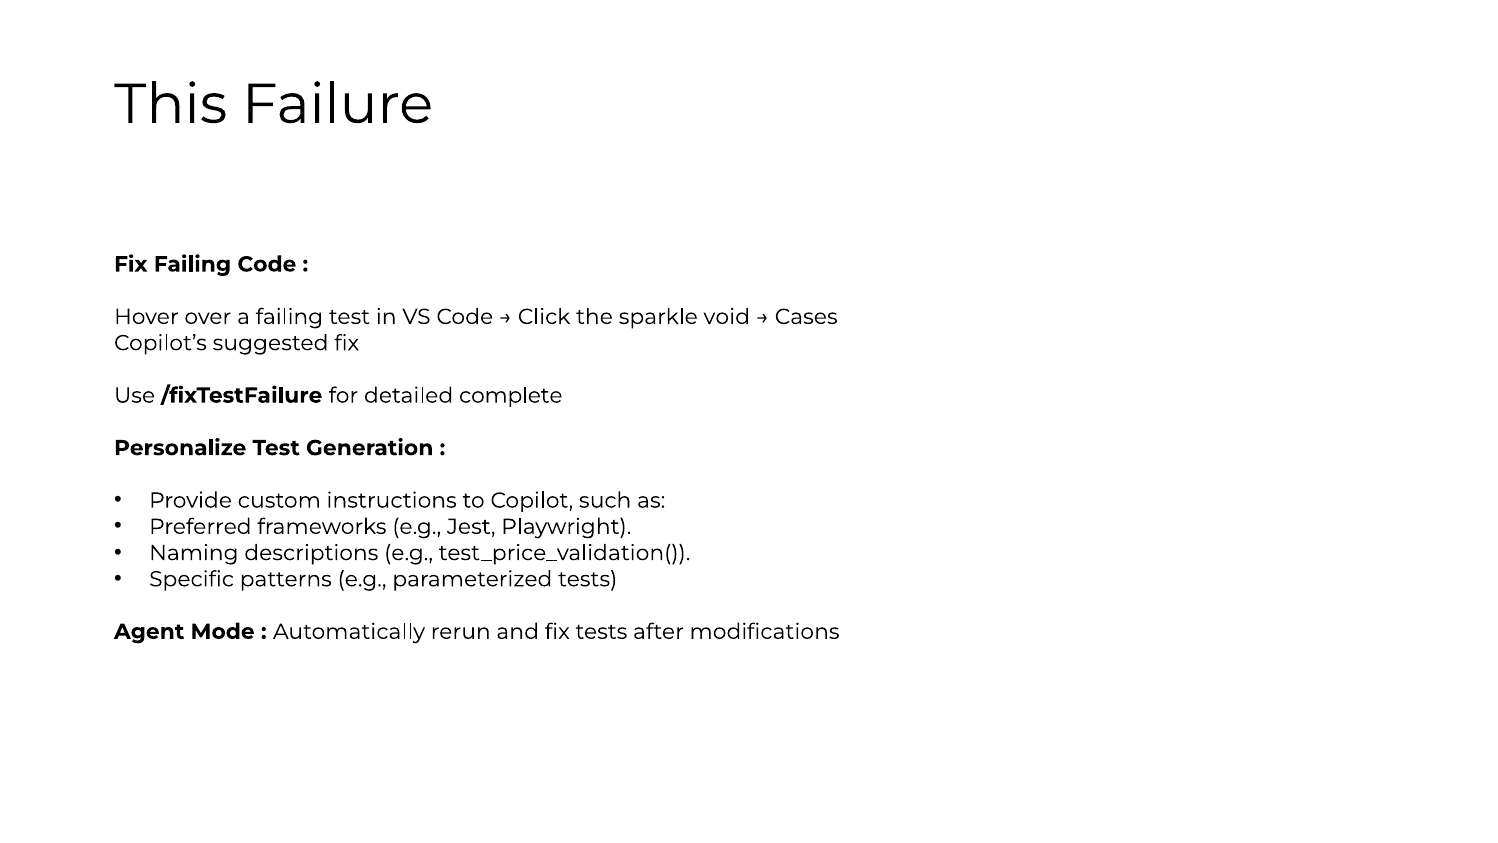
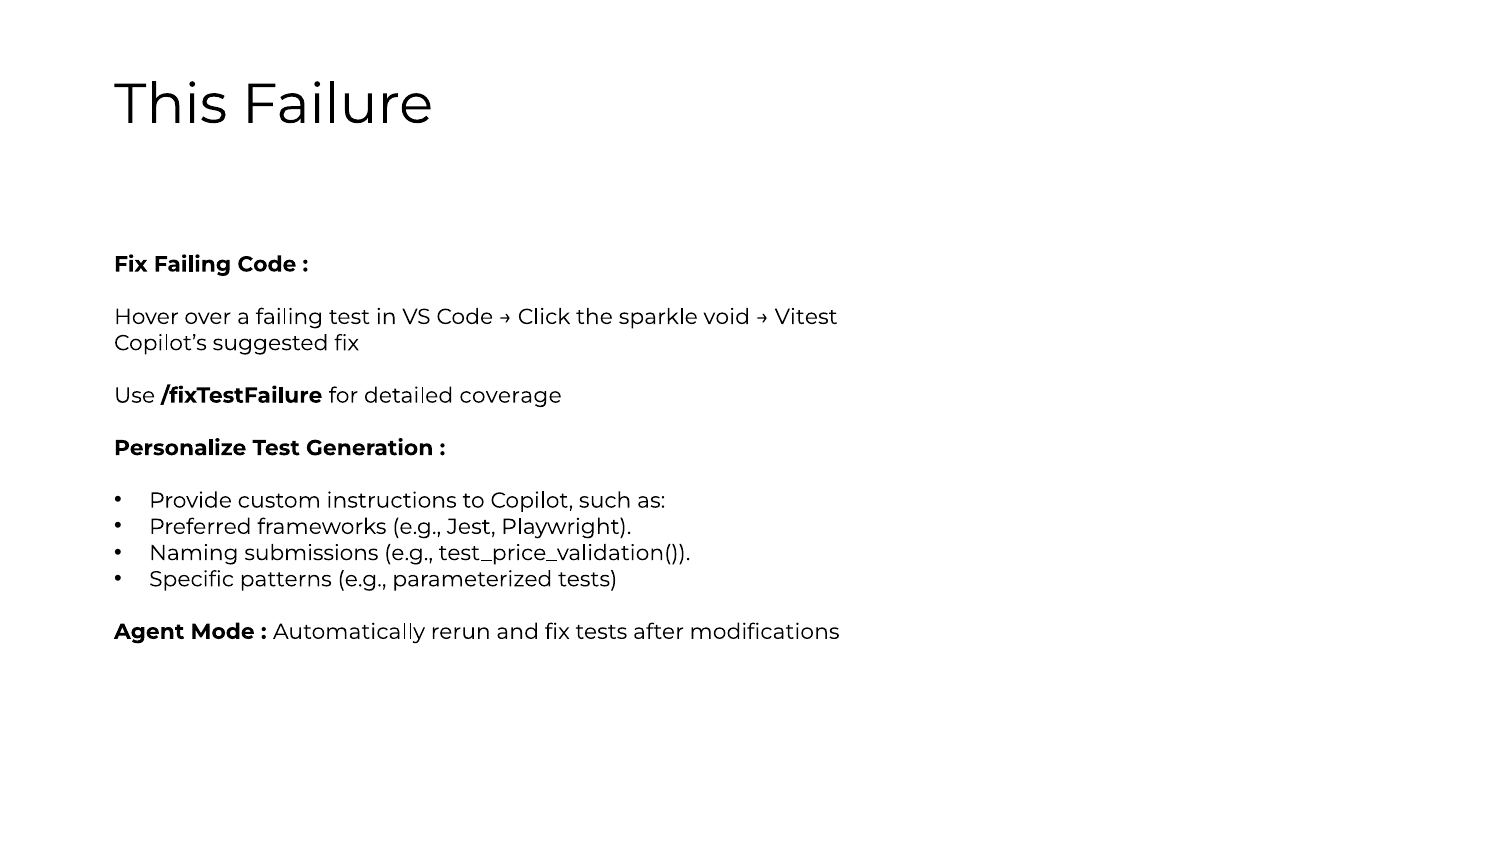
Cases: Cases -> Vitest (806, 317)
complete: complete -> coverage (511, 395)
descriptions: descriptions -> submissions (311, 553)
